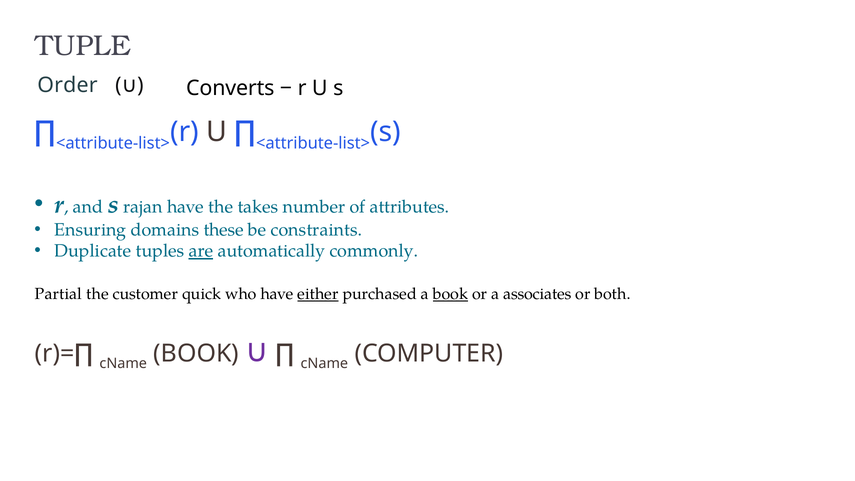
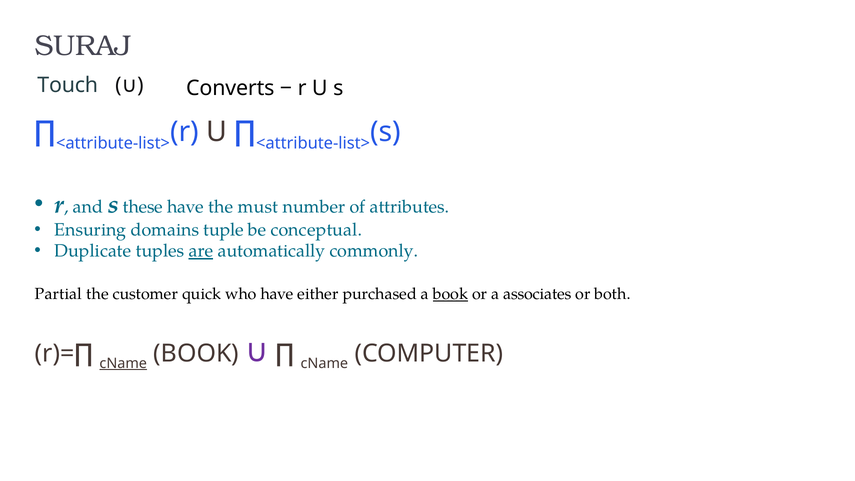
TUPLE: TUPLE -> SURAJ (83, 46)
Order: Order -> Touch (68, 85)
rajan: rajan -> these (143, 207)
takes: takes -> must (258, 207)
these: these -> tuple (224, 230)
constraints: constraints -> conceptual (316, 230)
either underline: present -> none (318, 294)
cName underline: none -> present (123, 363)
